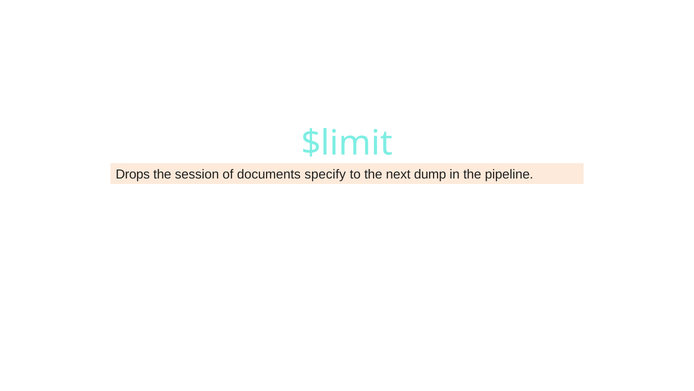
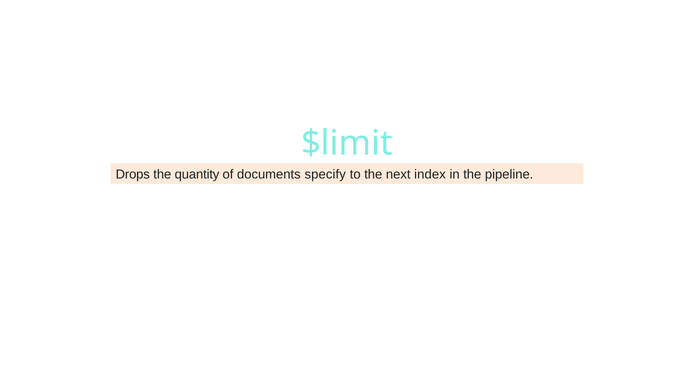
session: session -> quantity (197, 174)
dump: dump -> index (430, 174)
